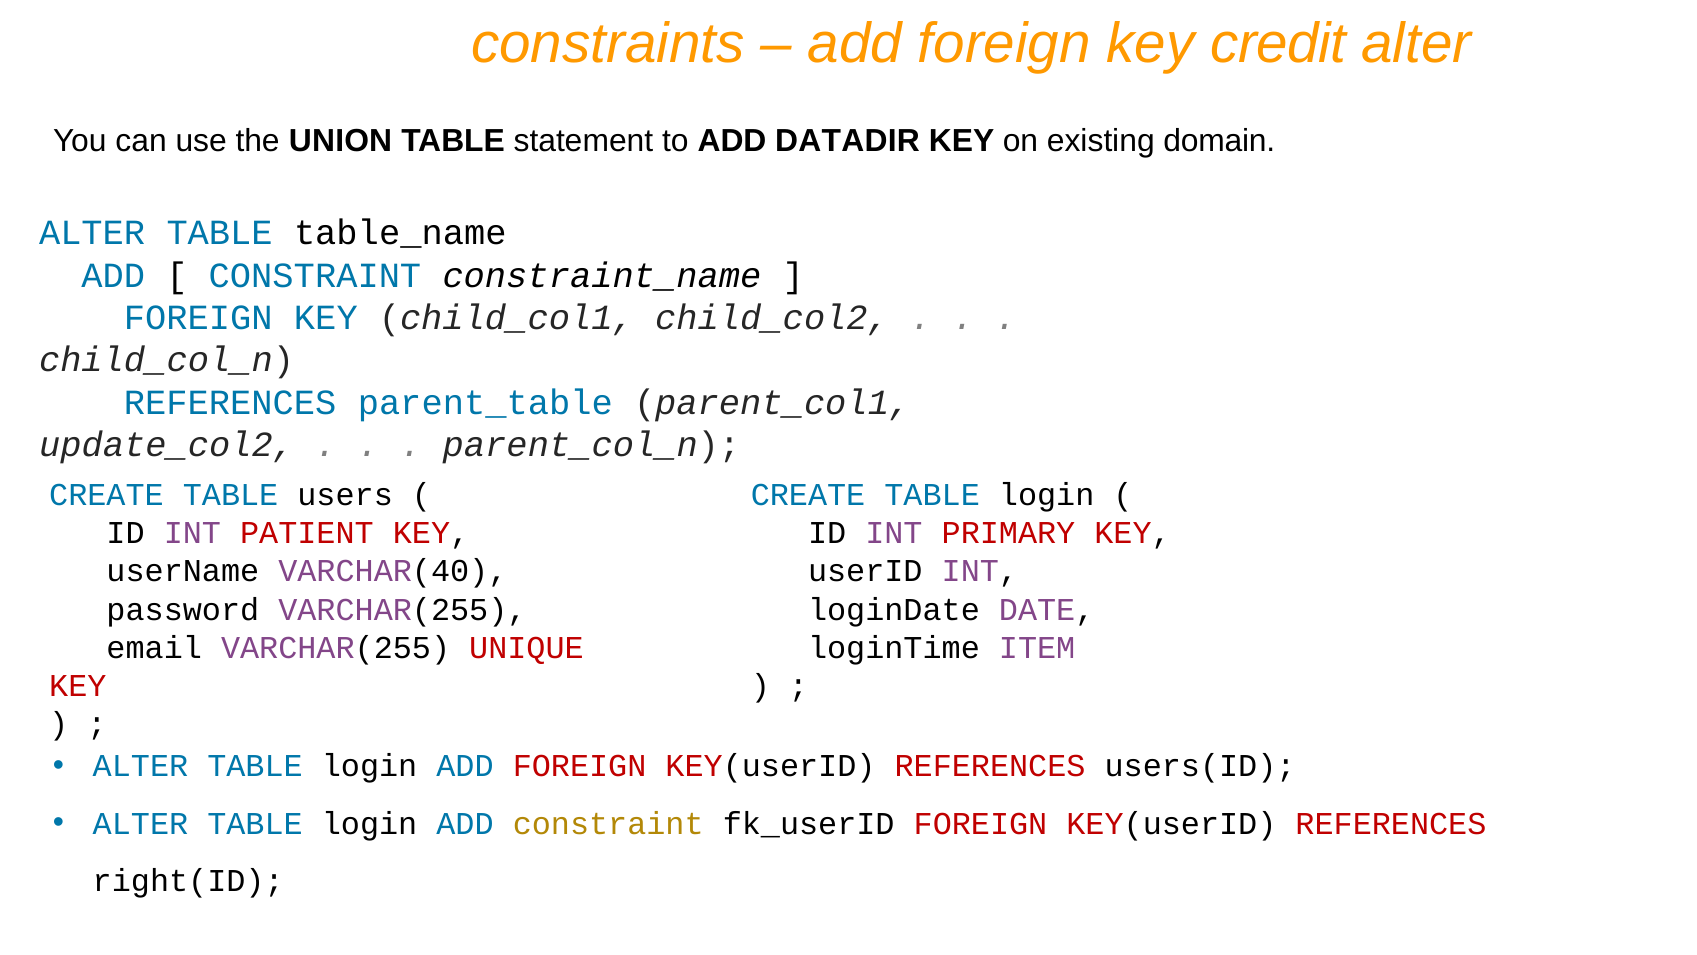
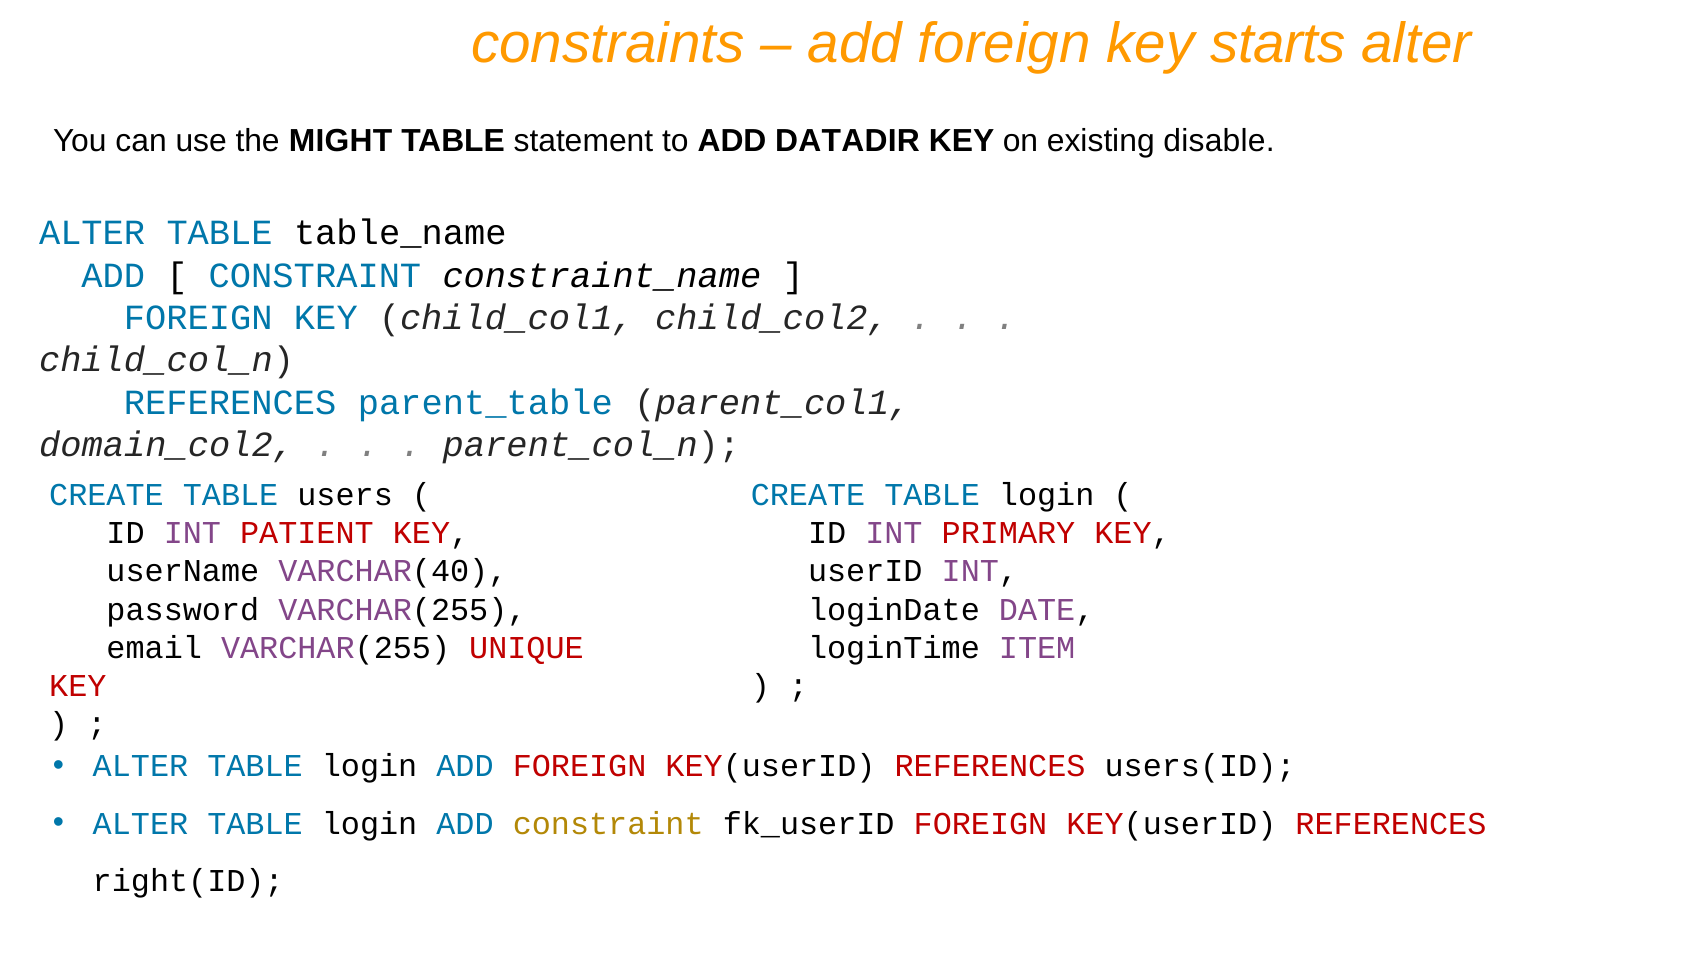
credit: credit -> starts (1278, 44)
UNION: UNION -> MIGHT (341, 141)
domain: domain -> disable (1219, 141)
update_col2: update_col2 -> domain_col2 (167, 445)
